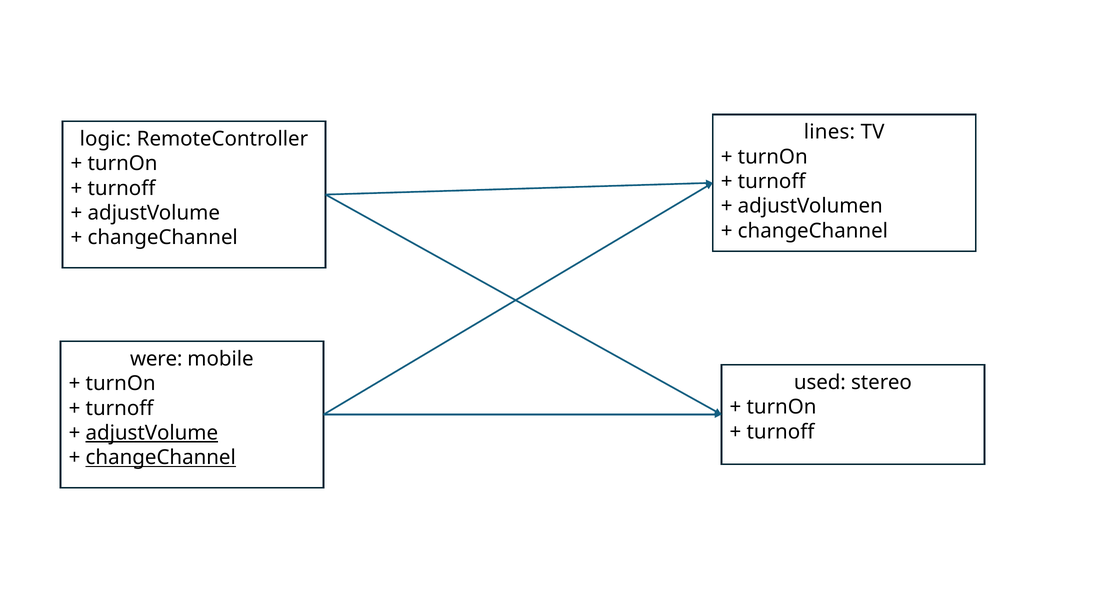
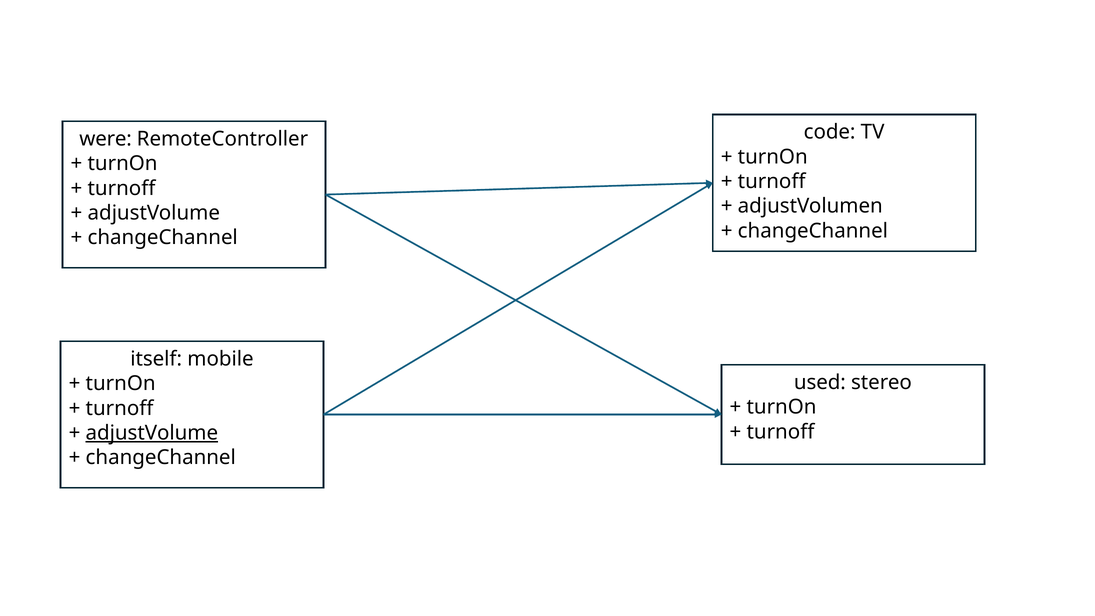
lines: lines -> code (830, 132)
logic: logic -> were (106, 139)
were: were -> itself (156, 359)
changeChannel underline: present -> none (161, 458)
